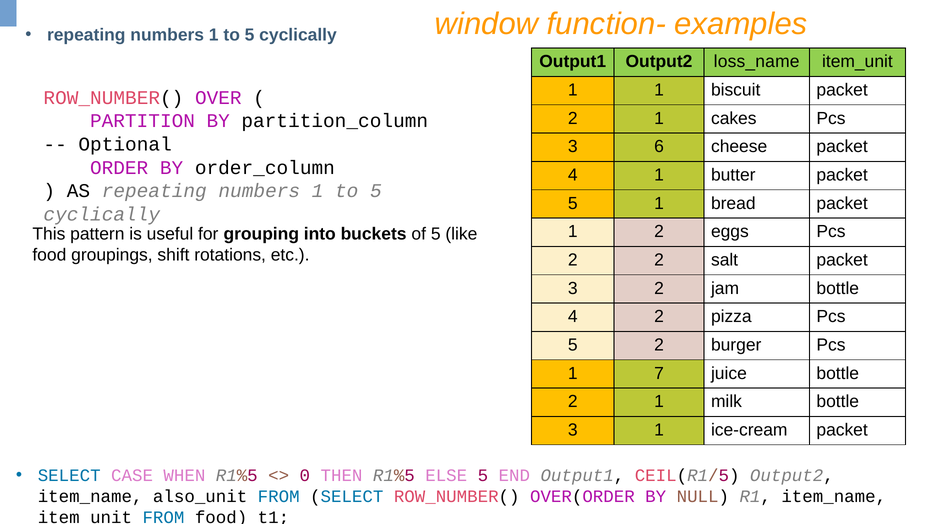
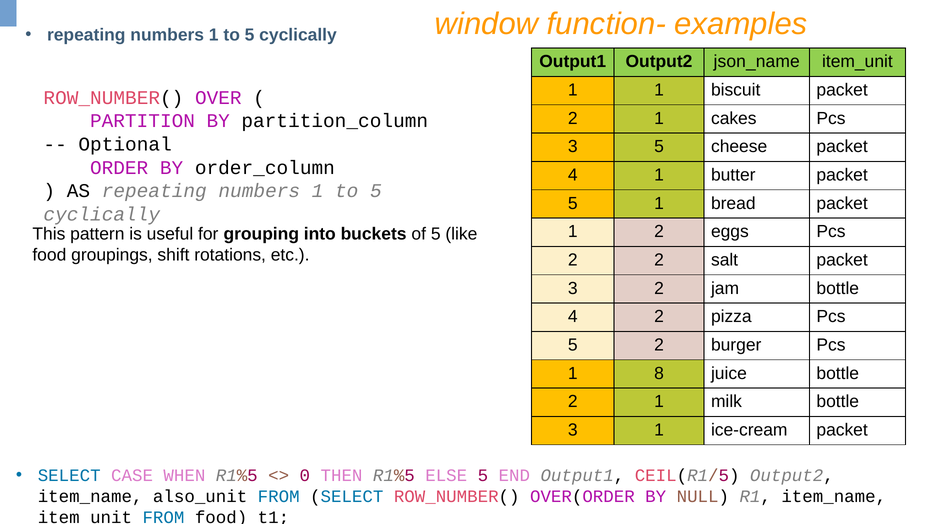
loss_name: loss_name -> json_name (757, 62)
3 6: 6 -> 5 (659, 147)
7: 7 -> 8 (659, 373)
